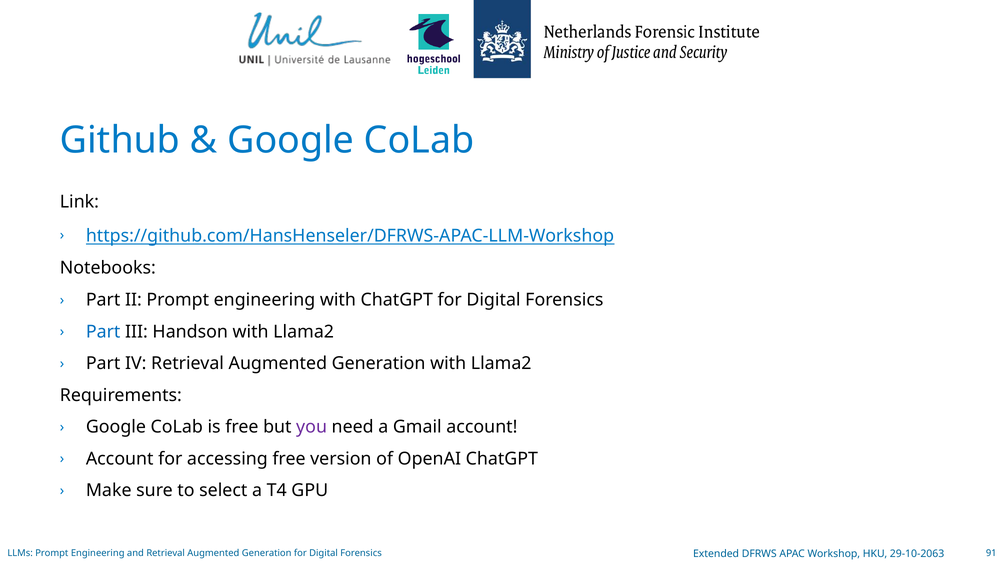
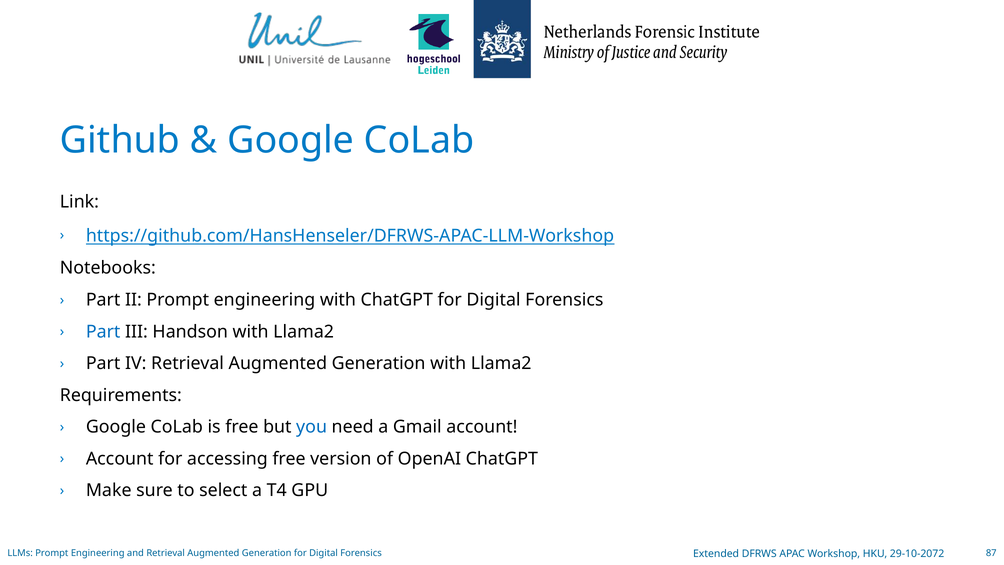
you colour: purple -> blue (312, 427)
91: 91 -> 87 (991, 553)
29-10-2063: 29-10-2063 -> 29-10-2072 (917, 554)
